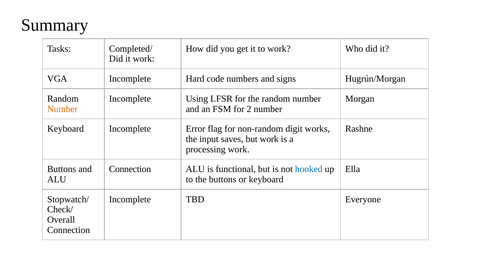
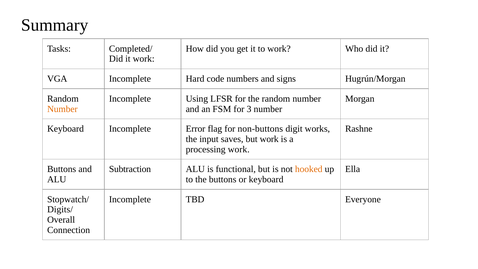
2: 2 -> 3 (249, 109)
non-random: non-random -> non-buttons (260, 129)
Connection: Connection -> Subtraction (130, 169)
hooked colour: blue -> orange (309, 169)
Check/: Check/ -> Digits/ (60, 209)
